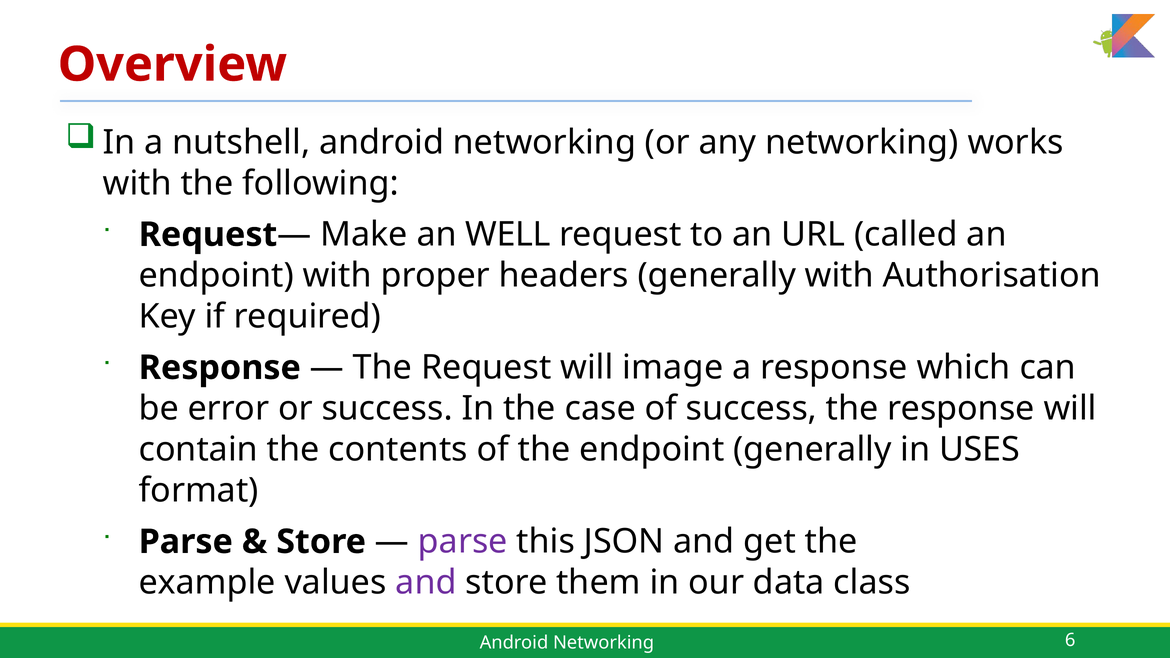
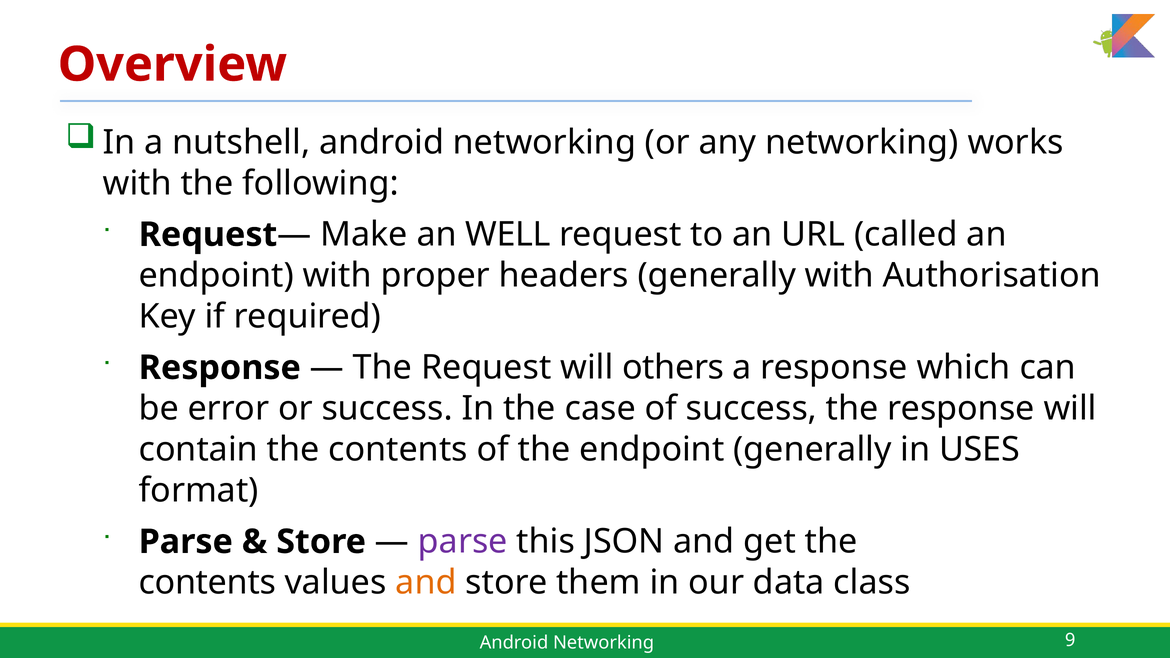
image: image -> others (673, 368)
example: example -> contents (207, 583)
and colour: purple -> orange (426, 583)
6: 6 -> 9 (1070, 640)
